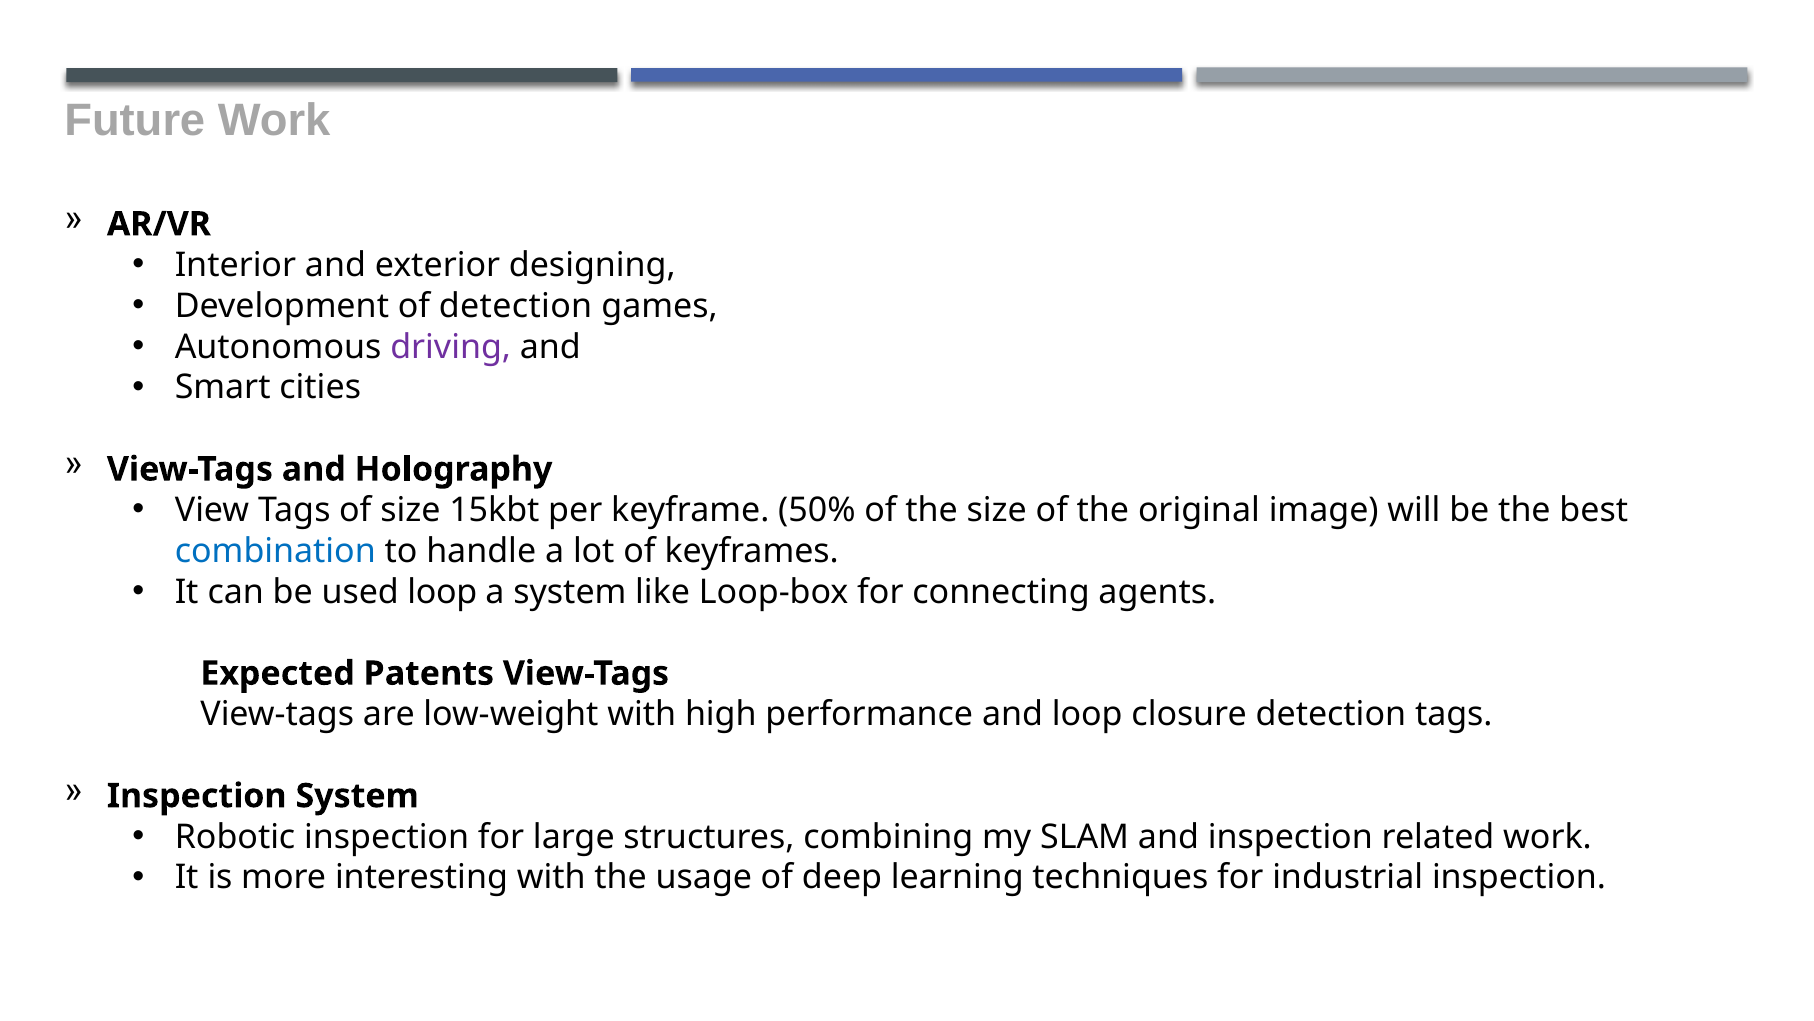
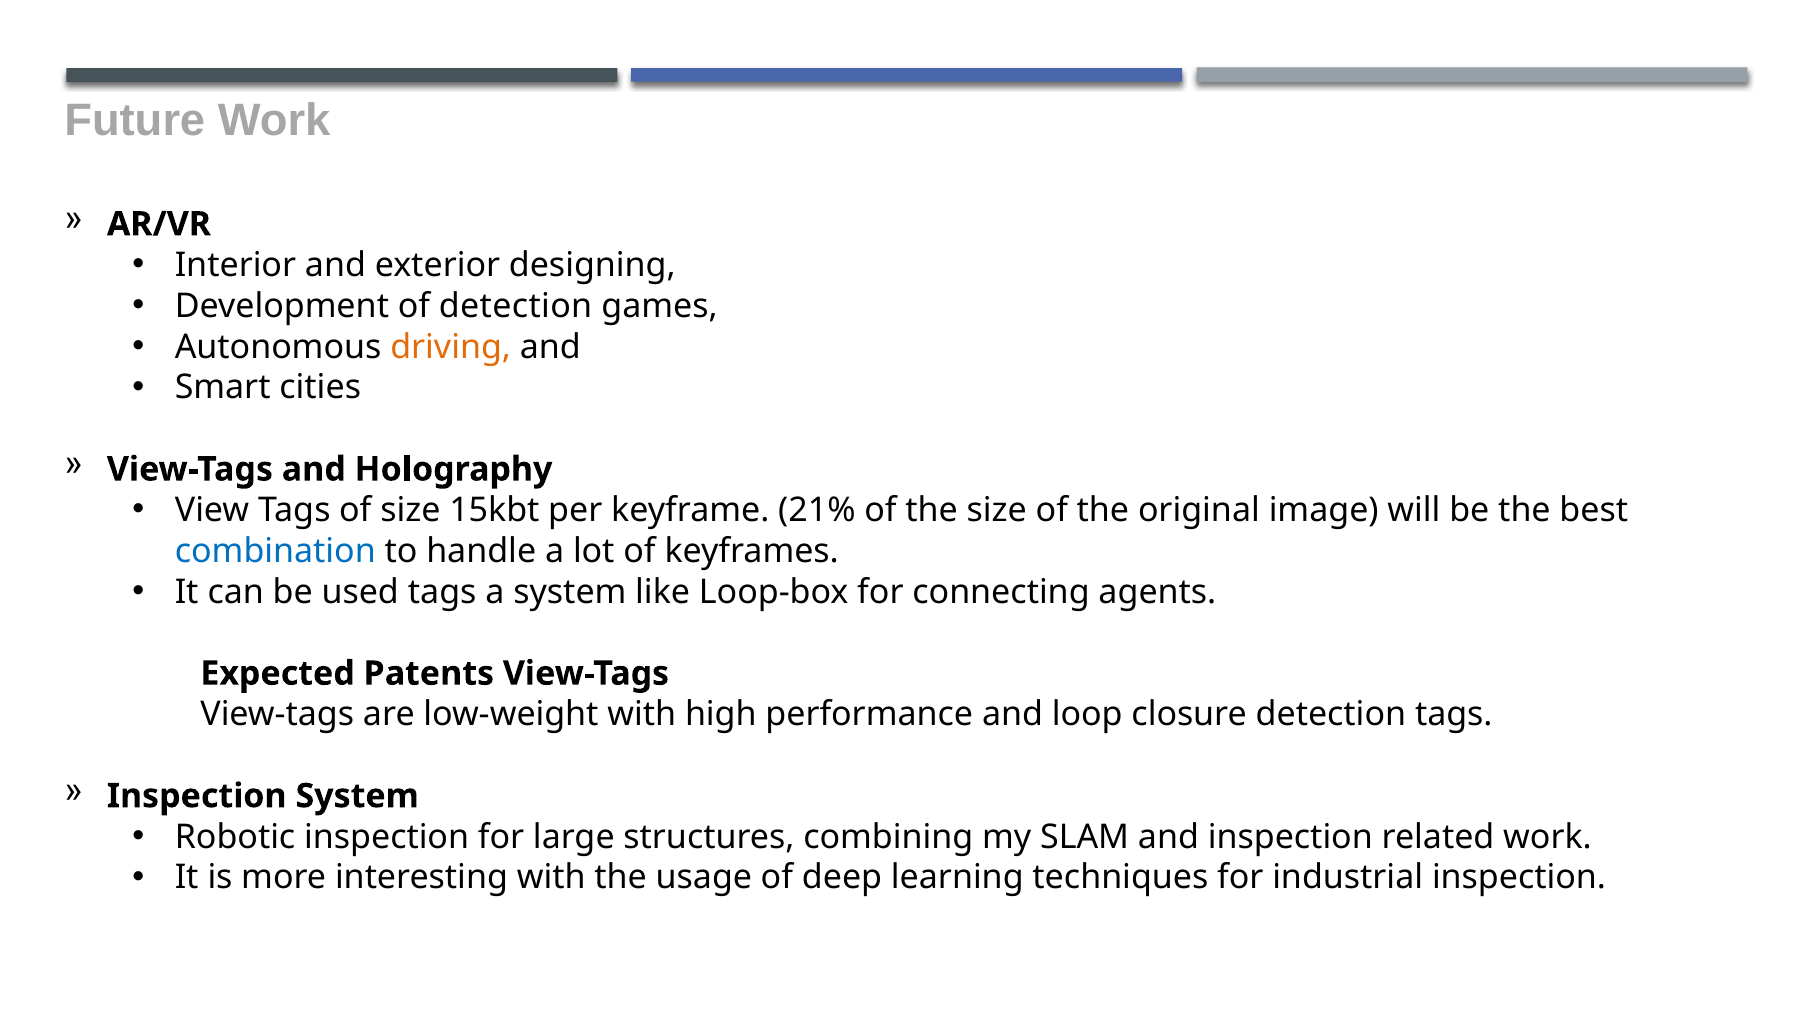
driving colour: purple -> orange (451, 347)
50%: 50% -> 21% (817, 510)
used loop: loop -> tags (442, 591)
